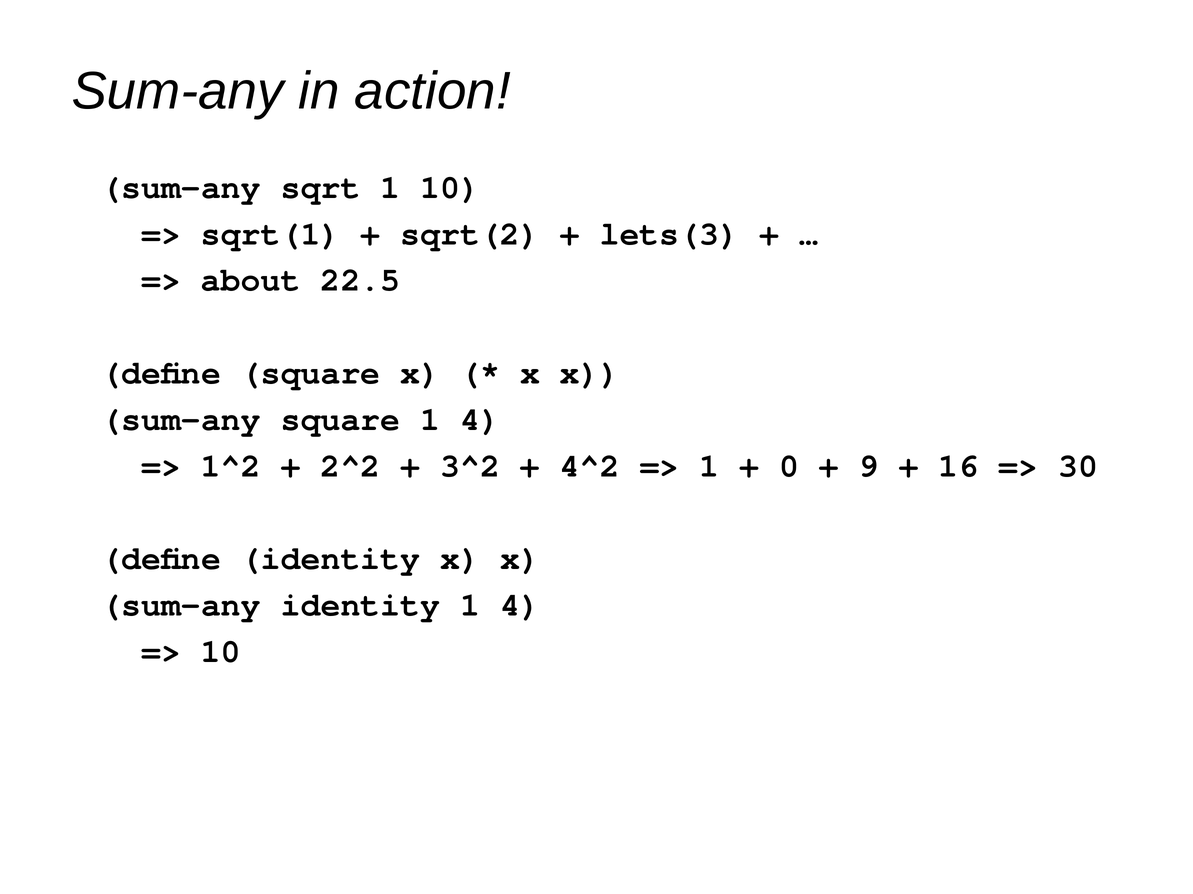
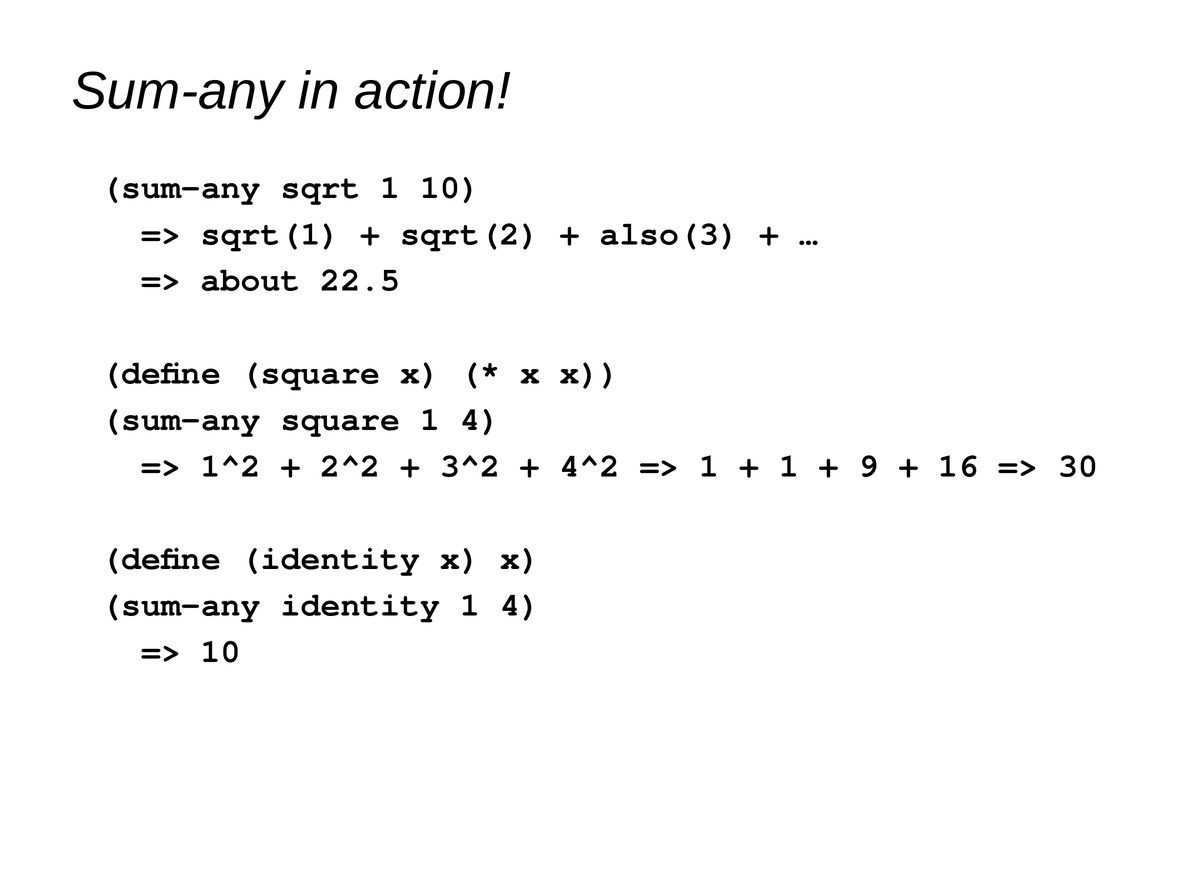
lets(3: lets(3 -> also(3 (669, 234)
0: 0 -> 1 (789, 466)
